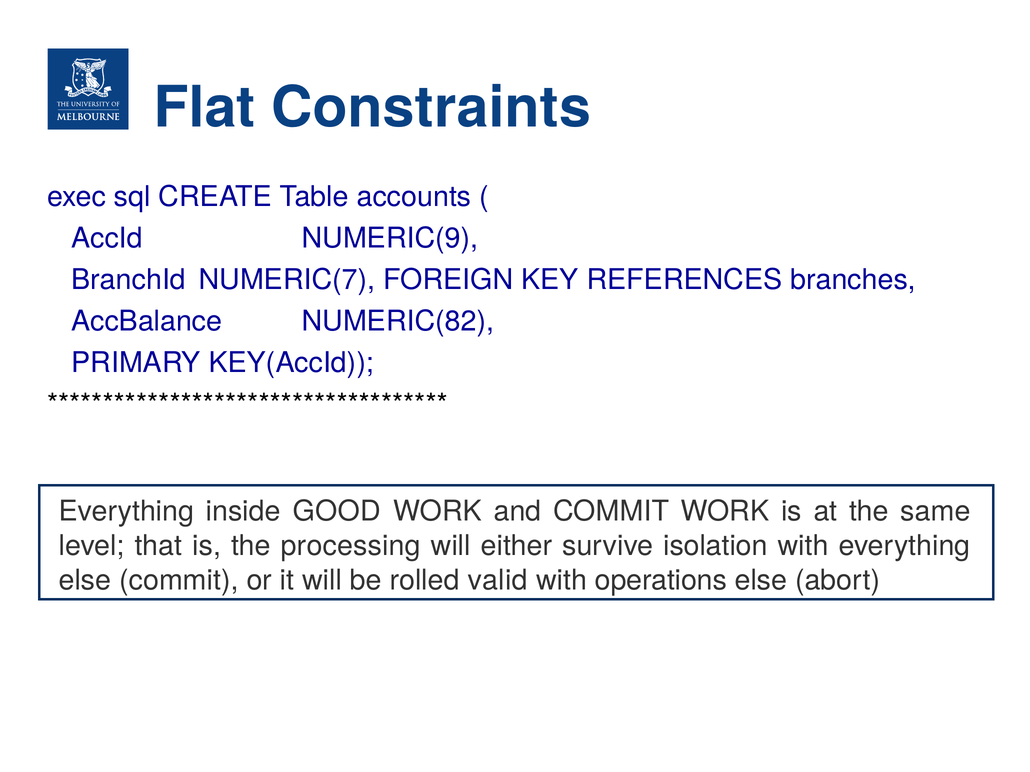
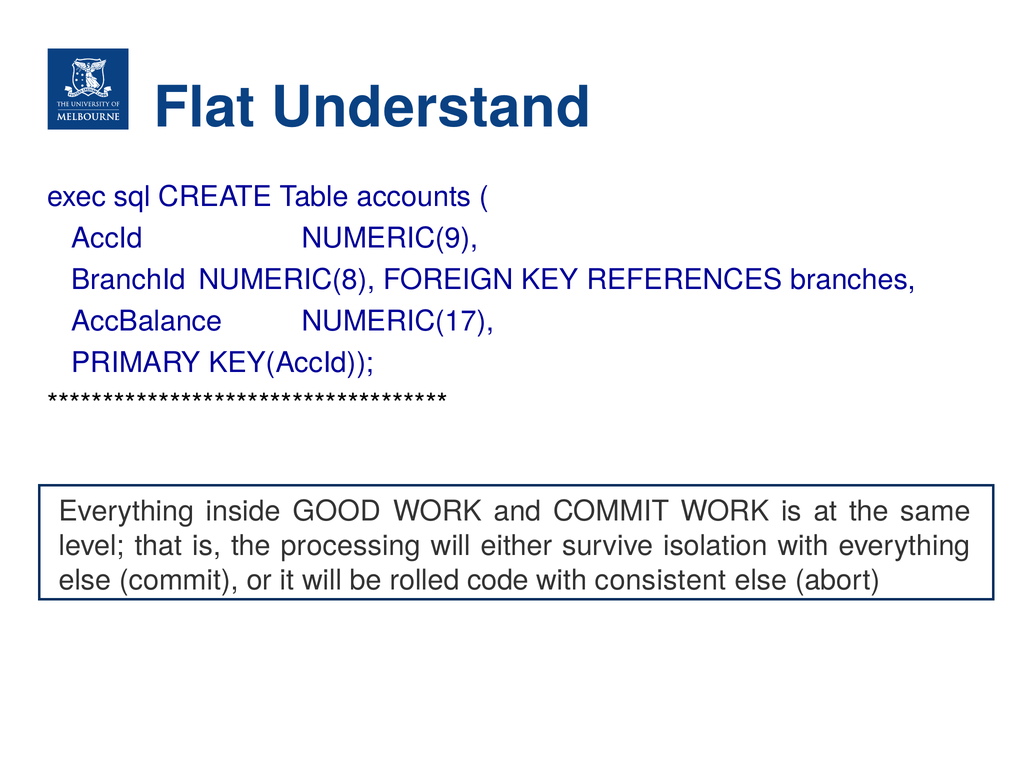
Constraints: Constraints -> Understand (431, 108)
NUMERIC(7: NUMERIC(7 -> NUMERIC(8 (287, 280)
NUMERIC(82: NUMERIC(82 -> NUMERIC(17 (398, 321)
valid: valid -> code (498, 580)
operations: operations -> consistent (661, 580)
